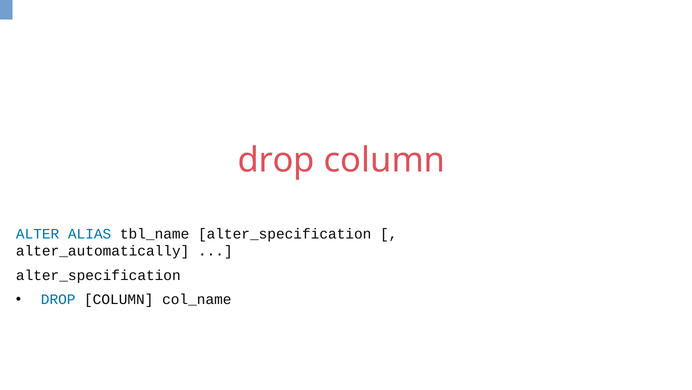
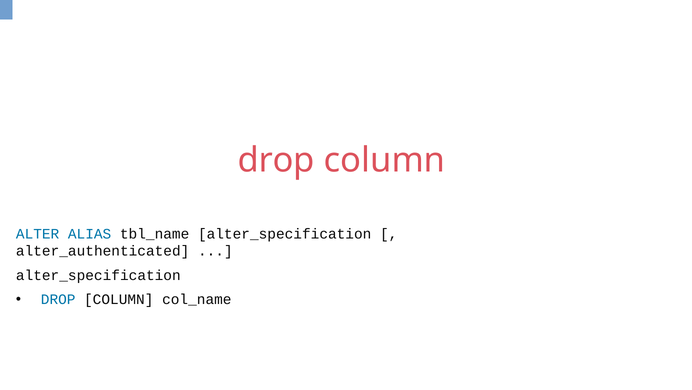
alter_automatically: alter_automatically -> alter_authenticated (103, 251)
